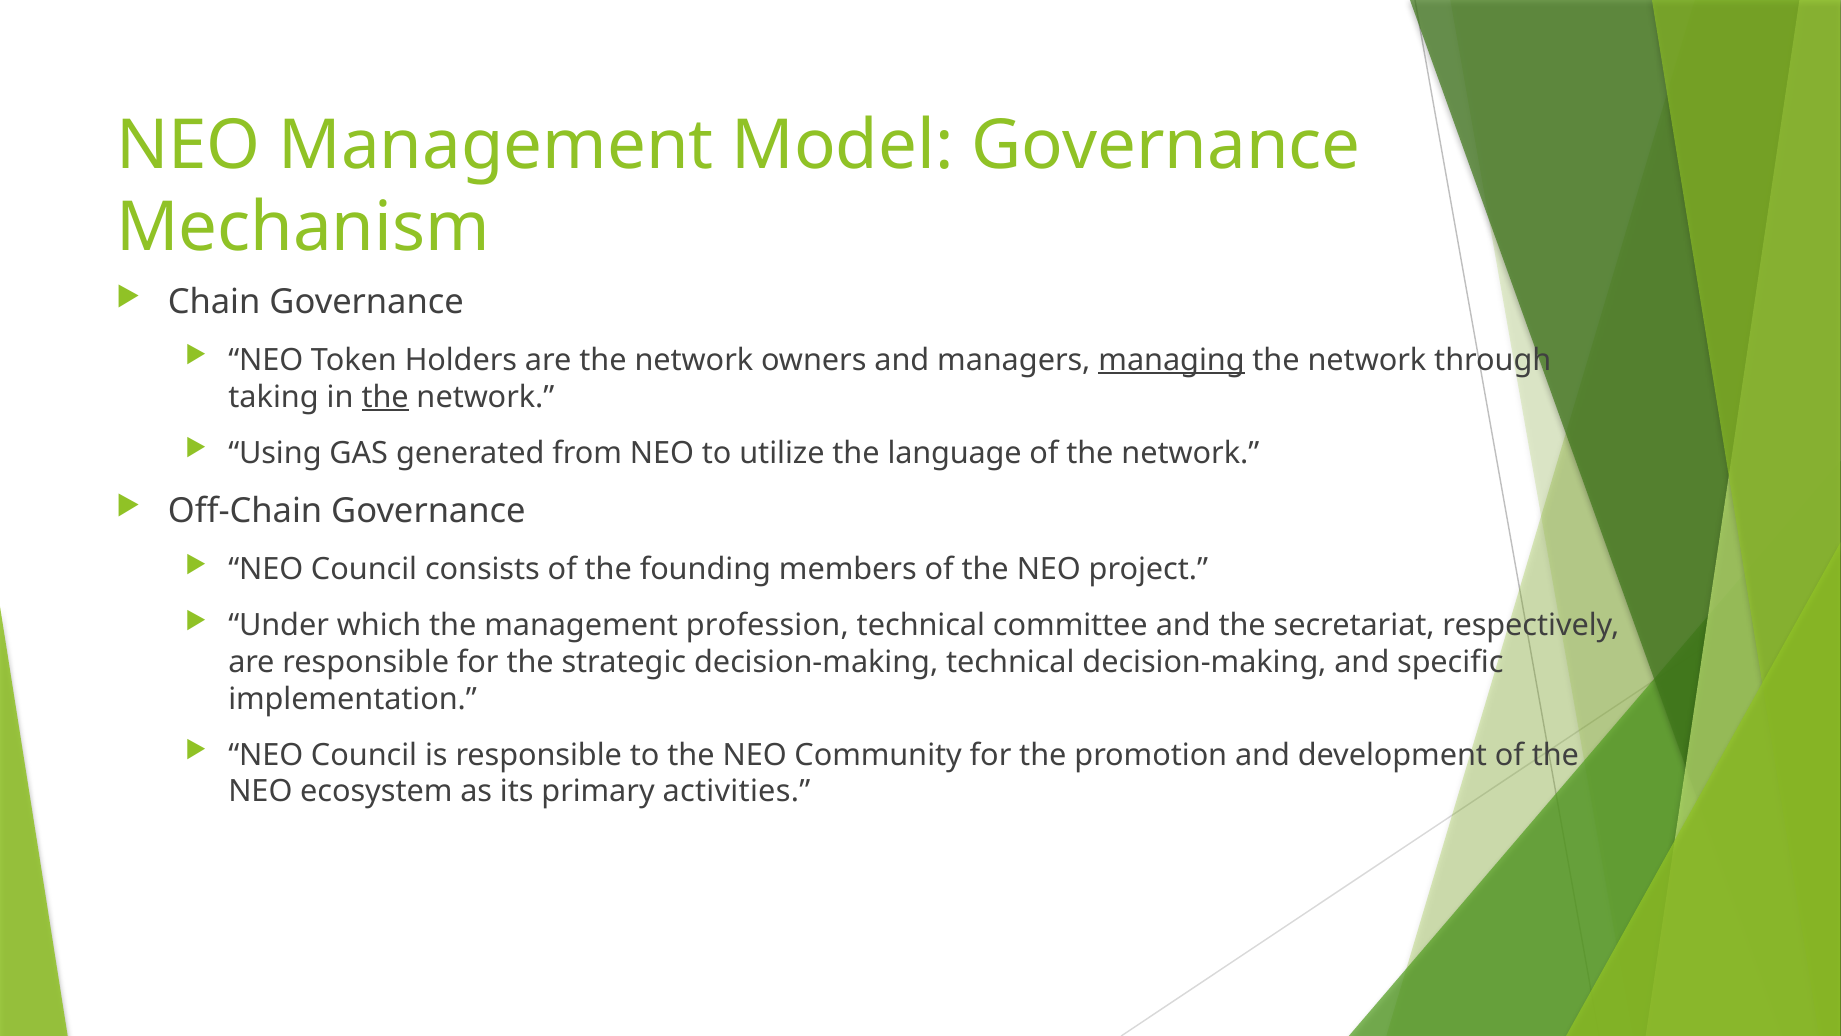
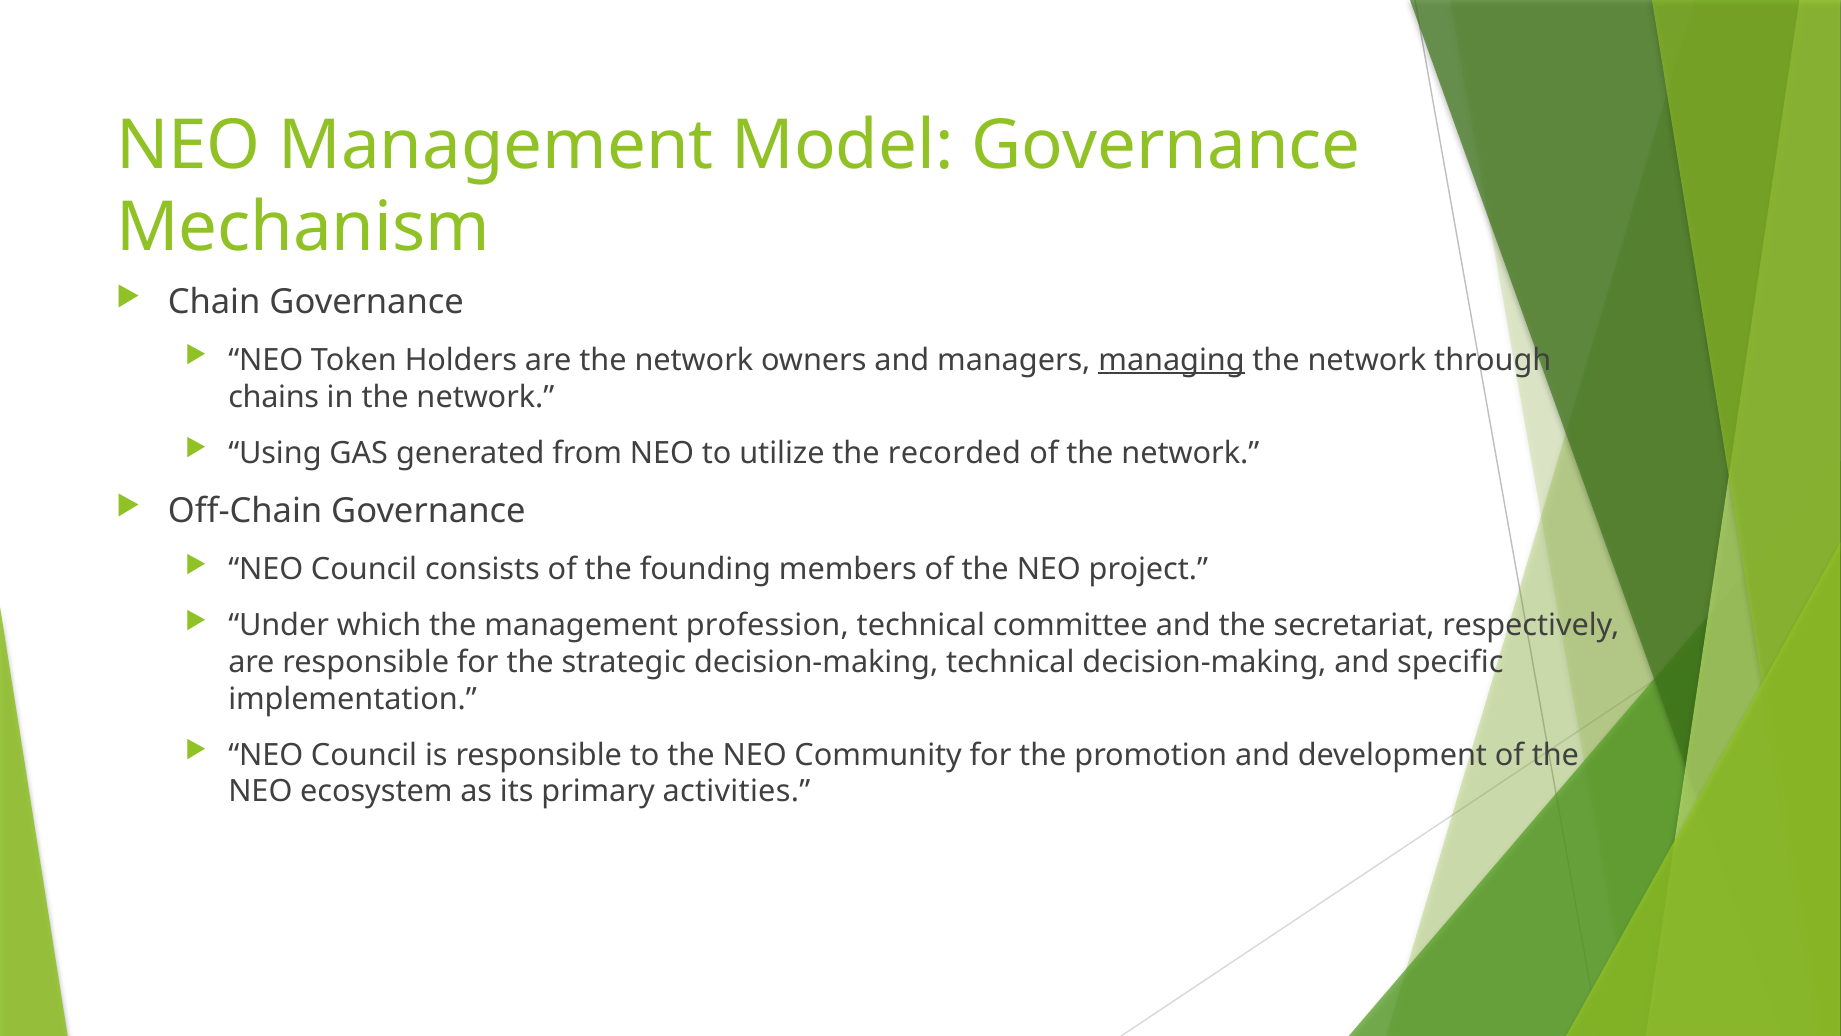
taking: taking -> chains (274, 397)
the underline: present -> none (385, 397)
language: language -> recorded (954, 453)
